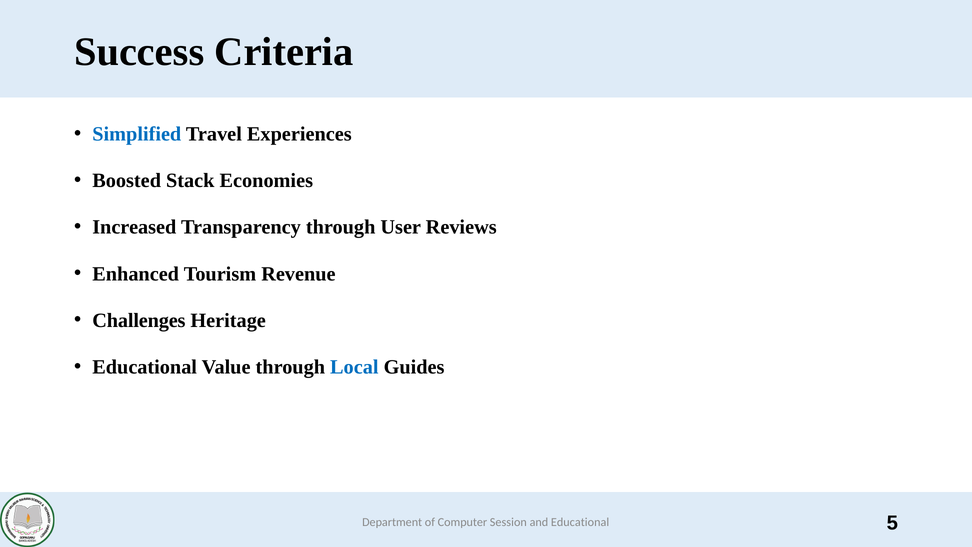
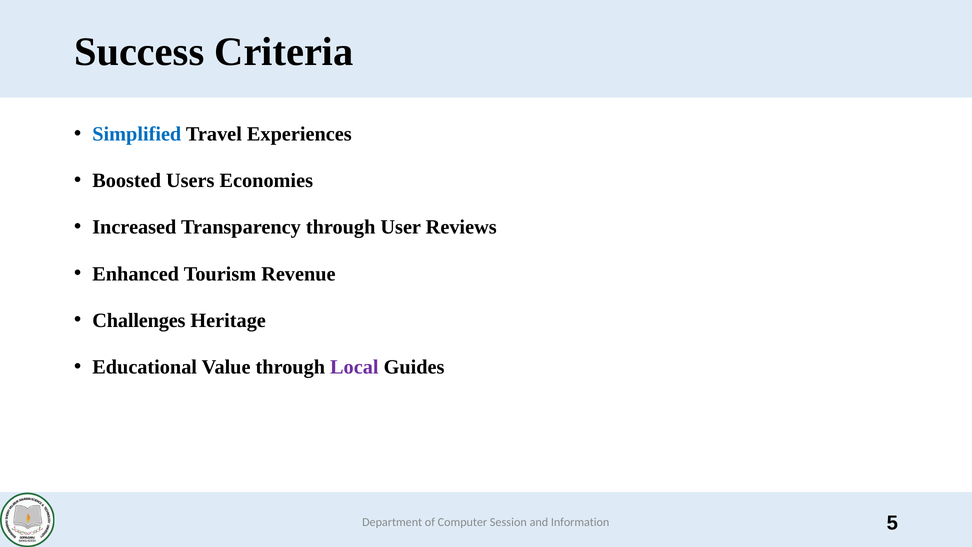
Stack: Stack -> Users (190, 181)
Local colour: blue -> purple (354, 367)
and Educational: Educational -> Information (580, 522)
